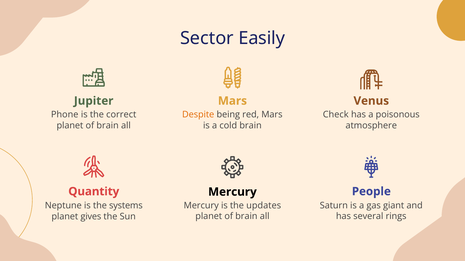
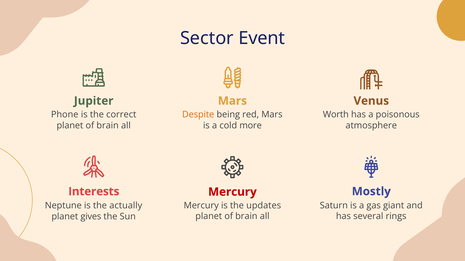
Easily: Easily -> Event (262, 38)
Check: Check -> Worth (336, 115)
cold brain: brain -> more (251, 126)
People: People -> Mostly (371, 192)
Quantity: Quantity -> Interests (94, 192)
Mercury colour: black -> red (232, 192)
systems: systems -> actually (126, 206)
